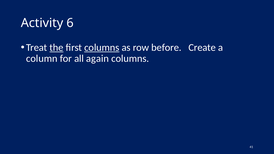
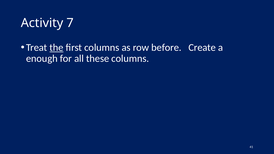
6: 6 -> 7 (70, 23)
columns underline: present -> none (102, 48)
column: column -> enough (42, 59)
again: again -> these (98, 59)
